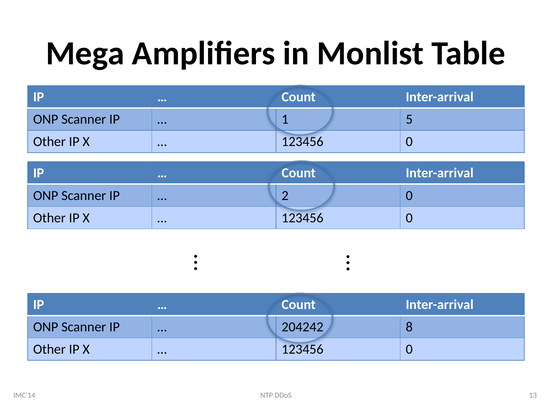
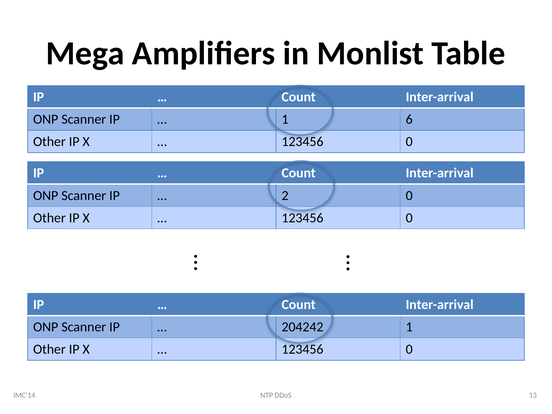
5: 5 -> 6 (409, 119)
8: 8 -> 1 (409, 327)
